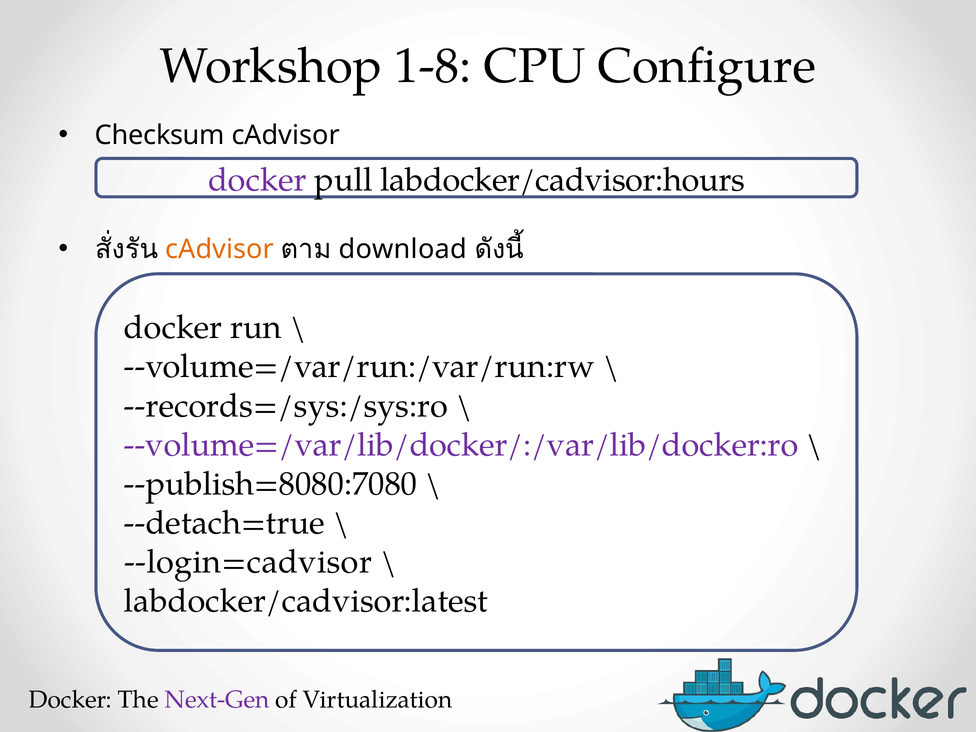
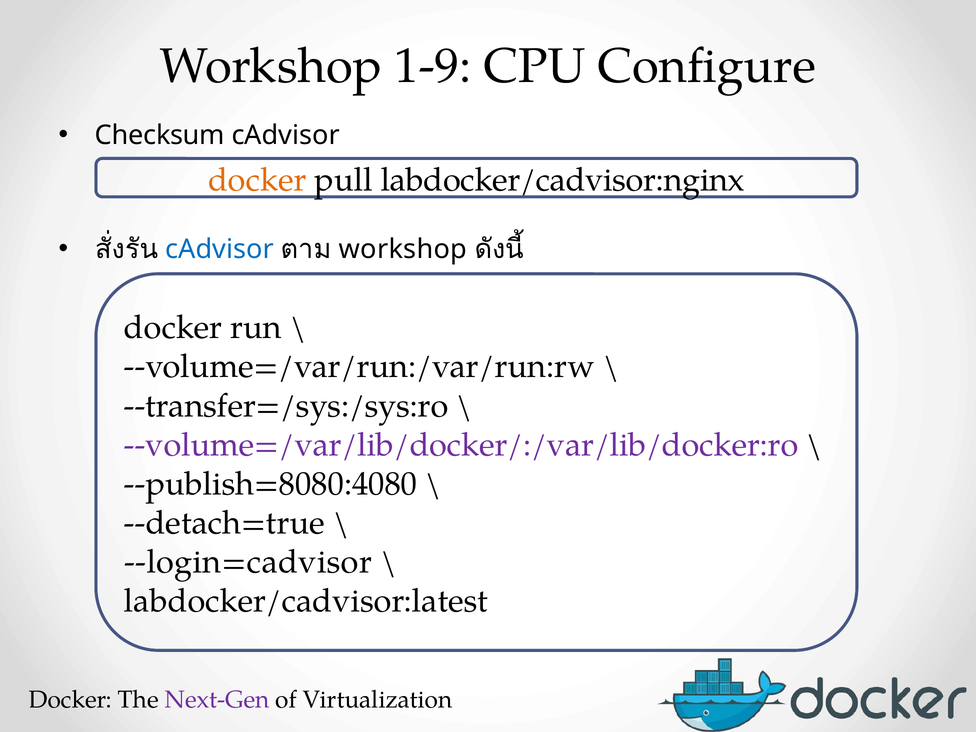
1-8: 1-8 -> 1-9 (433, 66)
docker colour: purple -> orange (257, 180)
labdocker/cadvisor:hours: labdocker/cadvisor:hours -> labdocker/cadvisor:nginx (563, 180)
cAdvisor colour: orange -> blue (220, 249)
download: download -> workshop (403, 249)
--records=/sys:/sys:ro: --records=/sys:/sys:ro -> --transfer=/sys:/sys:ro (286, 406)
--publish=8080:7080: --publish=8080:7080 -> --publish=8080:4080 (271, 484)
